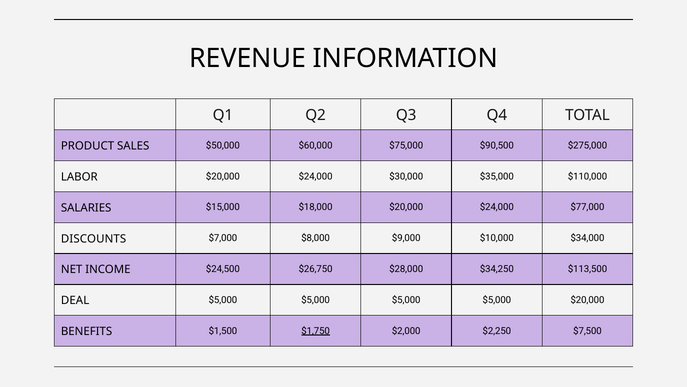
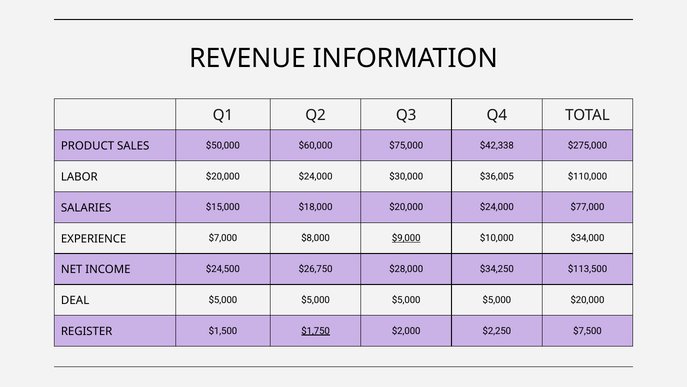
$90,500: $90,500 -> $42,338 (497, 145)
$35,000: $35,000 -> $36,005 (497, 176)
DISCOUNTS: DISCOUNTS -> EXPERIENCE (94, 238)
$9,000 underline: none -> present (406, 238)
BENEFITS: BENEFITS -> REGISTER (87, 331)
